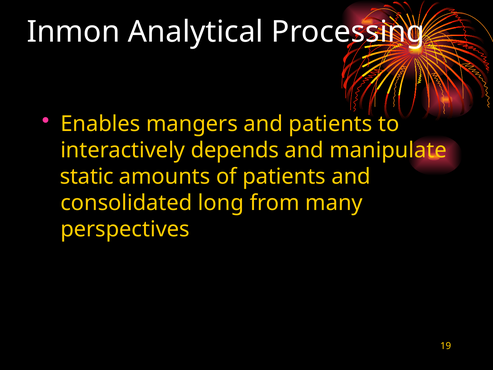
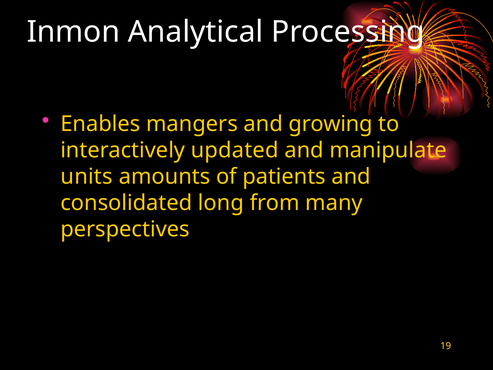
and patients: patients -> growing (331, 124)
depends: depends -> updated (235, 150)
static: static -> units (87, 177)
